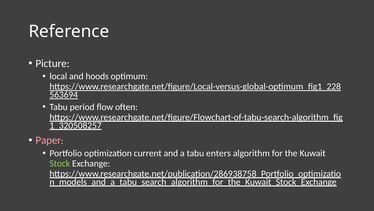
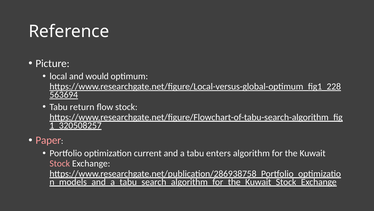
hoods: hoods -> would (97, 76)
period: period -> return (82, 107)
flow often: often -> stock (126, 107)
Stock colour: light green -> pink (60, 163)
